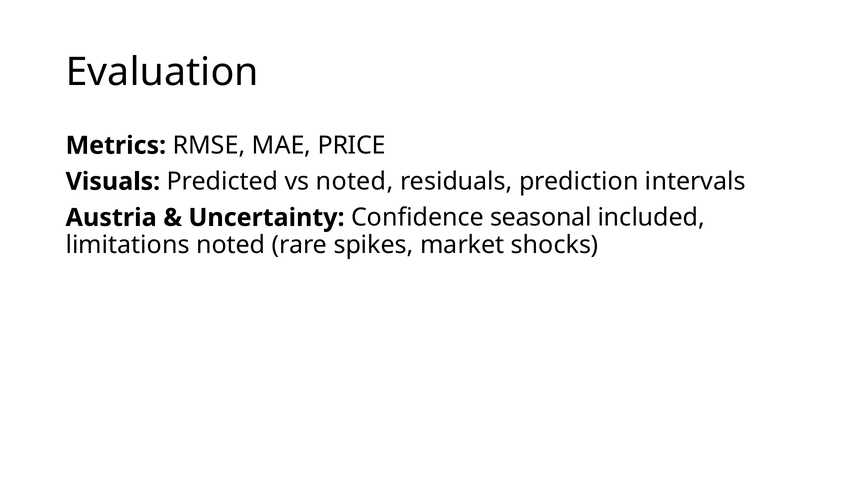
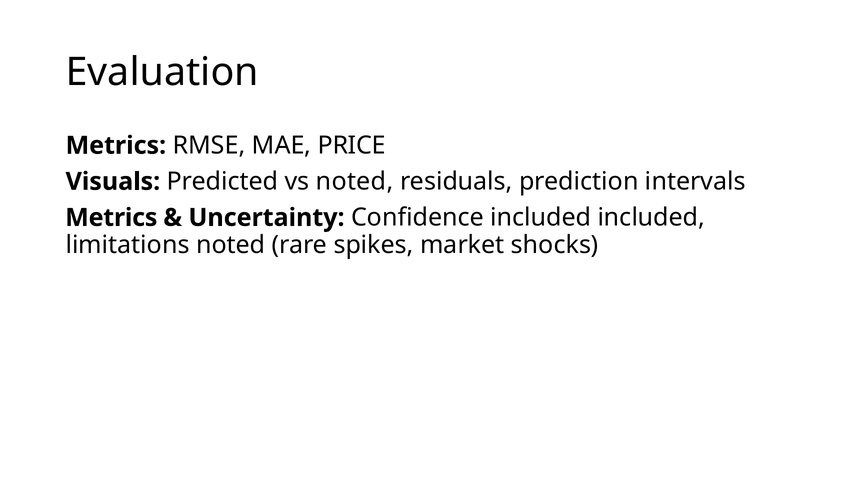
Austria: Austria -> Metrics (111, 218)
Confidence seasonal: seasonal -> included (541, 218)
